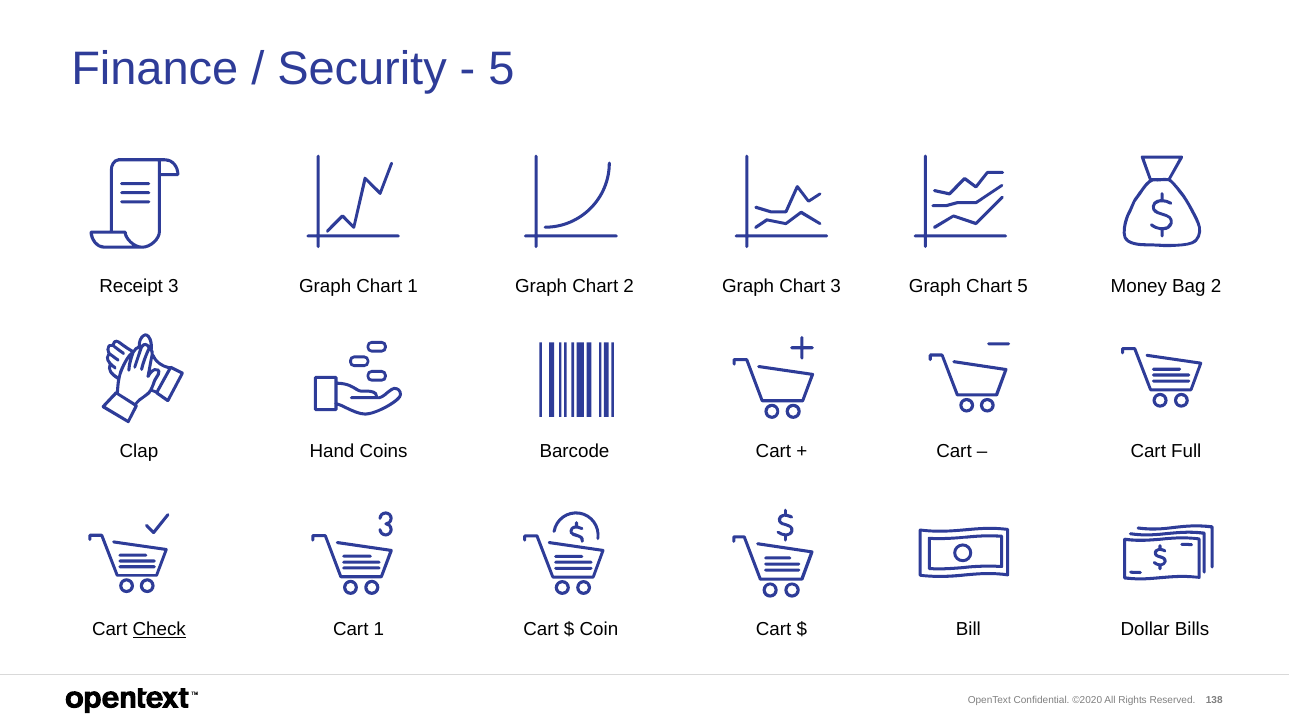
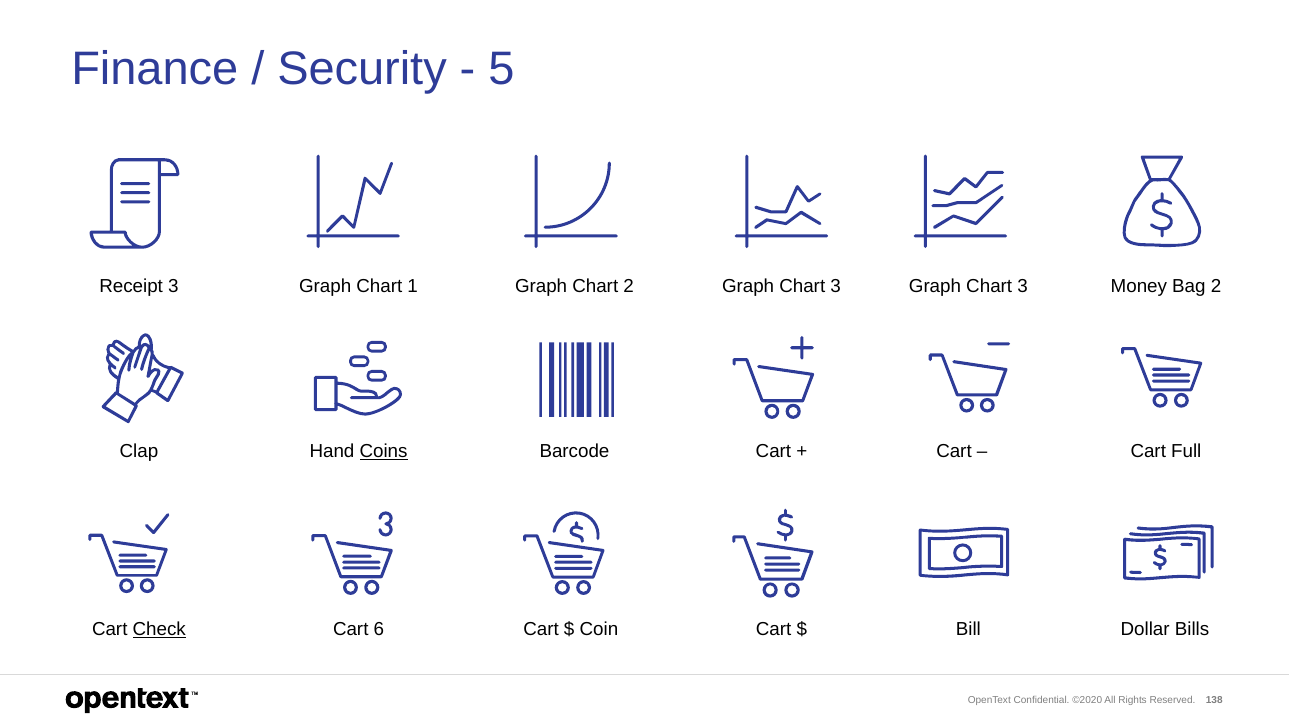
5: 5 -> 3 (1023, 286)
Coins underline: none -> present (384, 451)
Cart 1: 1 -> 6 (379, 629)
